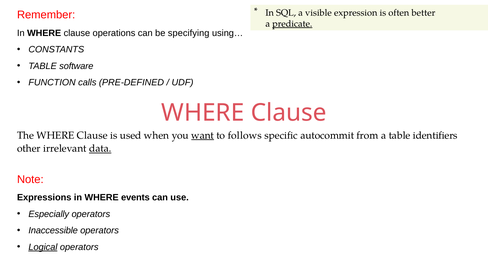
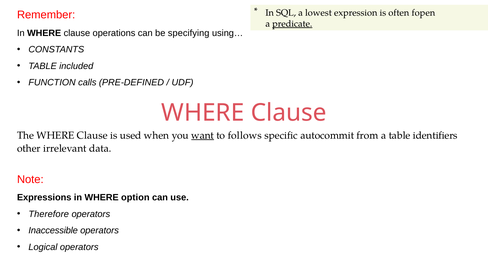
visible: visible -> lowest (318, 13)
better: better -> fopen (423, 13)
software: software -> included (76, 66)
data underline: present -> none (100, 148)
events: events -> option (135, 197)
Especially: Especially -> Therefore (49, 214)
Logical underline: present -> none (43, 247)
